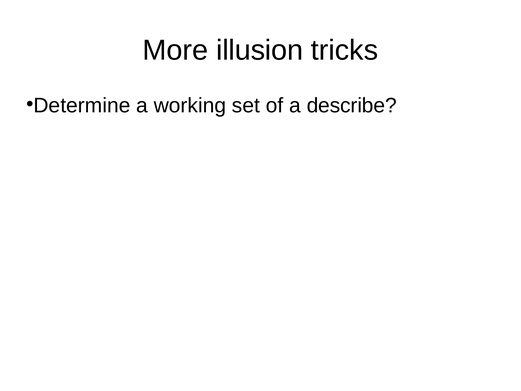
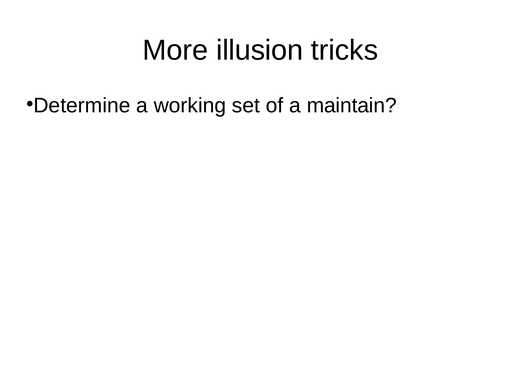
describe: describe -> maintain (352, 106)
